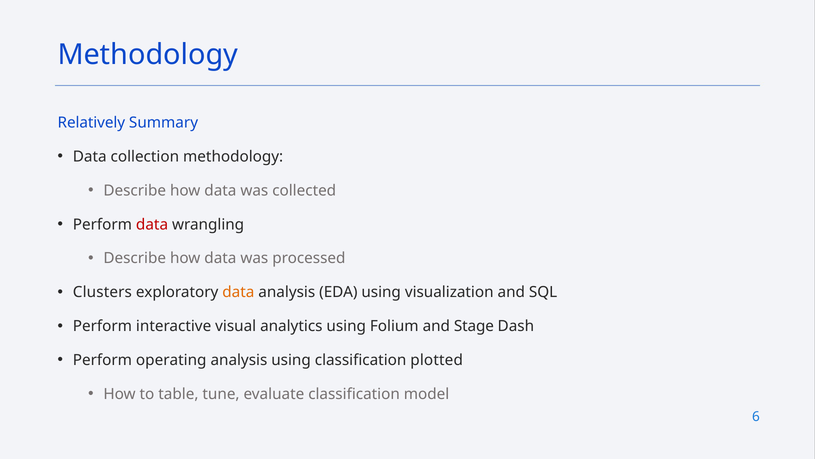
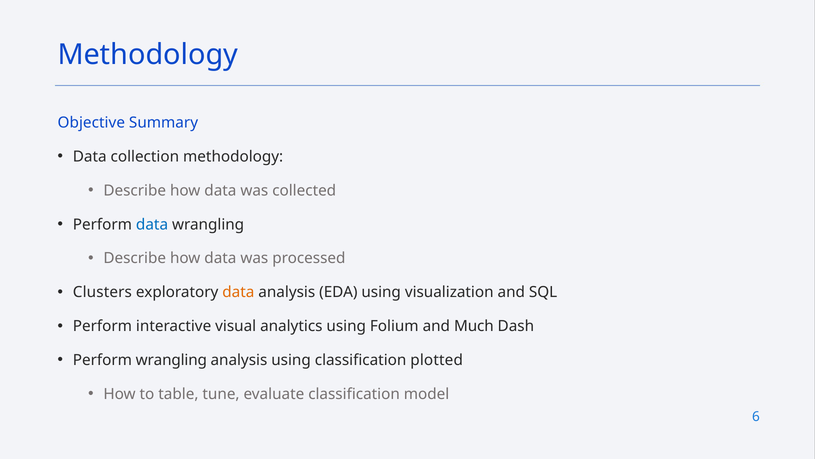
Relatively: Relatively -> Objective (91, 123)
data colour: red -> blue (152, 224)
Stage: Stage -> Much (474, 326)
Perform operating: operating -> wrangling (171, 360)
